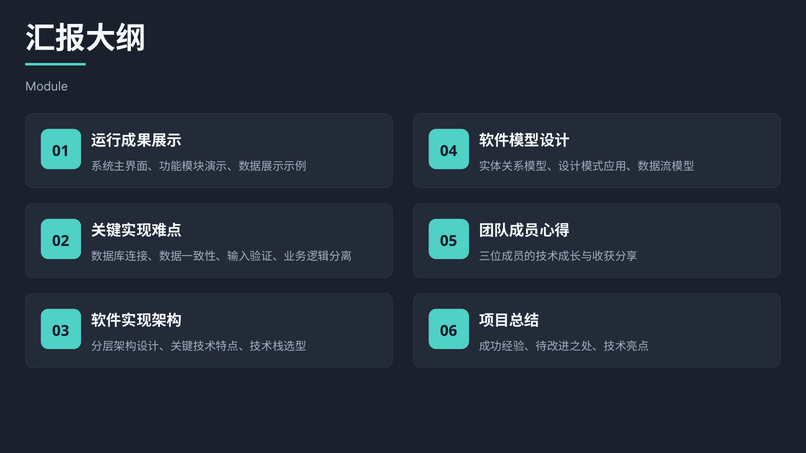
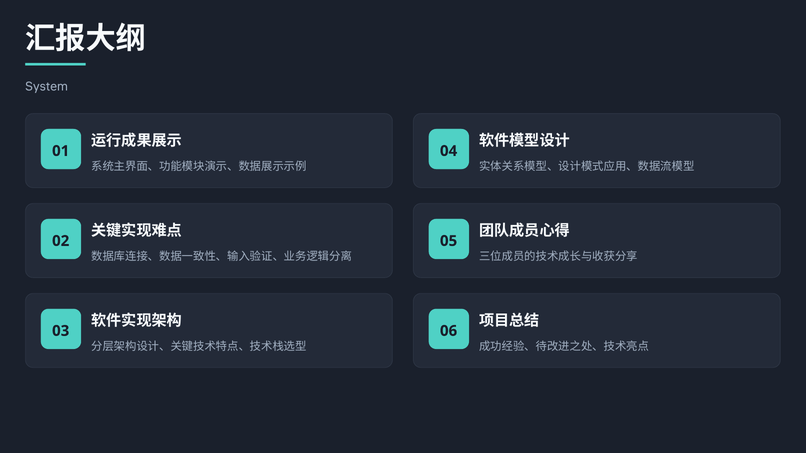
Module: Module -> System (47, 87)
